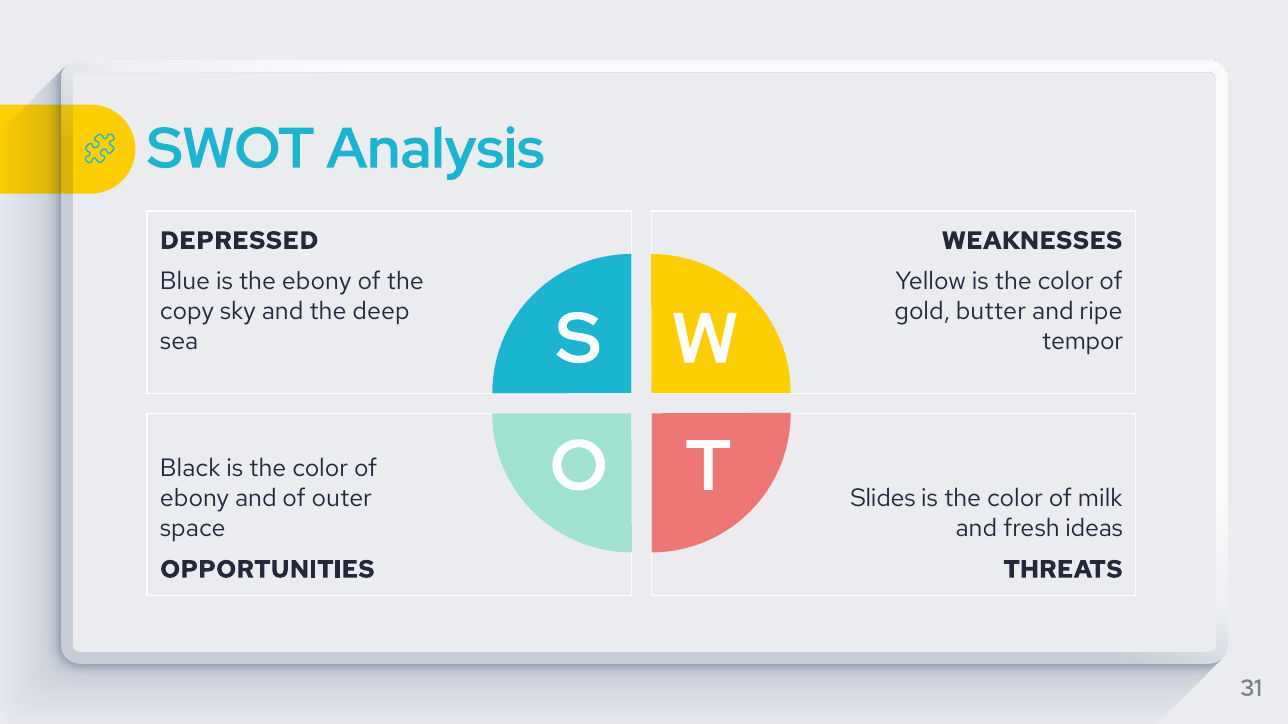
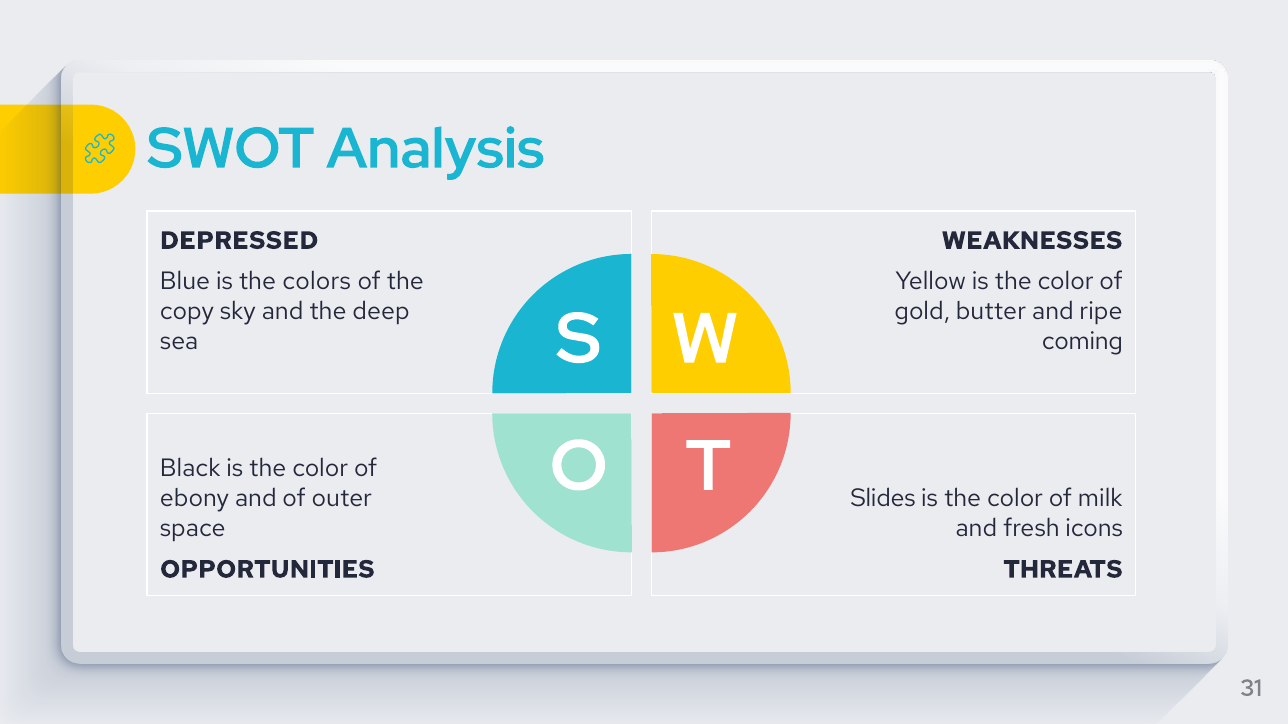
the ebony: ebony -> colors (317, 282)
tempor: tempor -> coming (1082, 342)
ideas: ideas -> icons (1094, 529)
